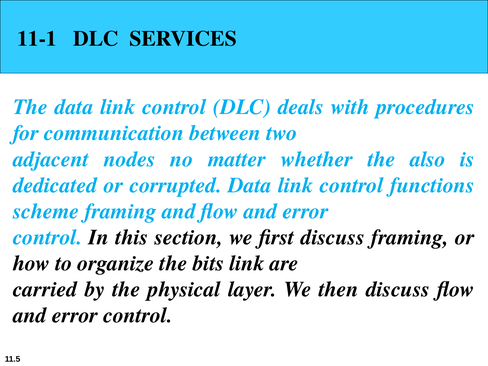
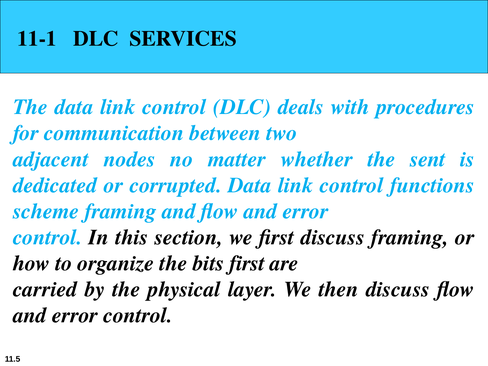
also: also -> sent (428, 159)
bits link: link -> first (247, 263)
